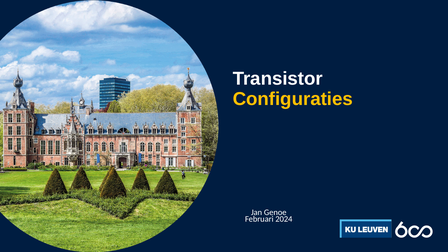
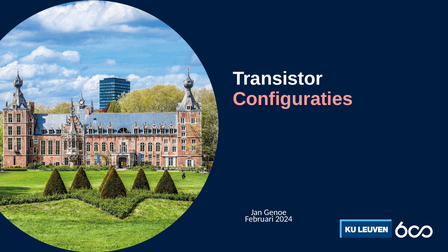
Configuraties colour: yellow -> pink (293, 99)
